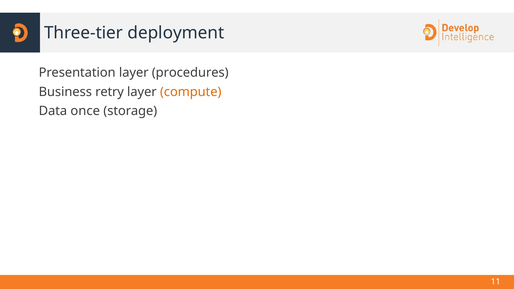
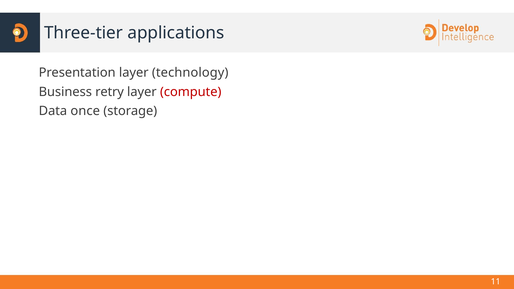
deployment: deployment -> applications (176, 33)
procedures: procedures -> technology (190, 73)
compute colour: orange -> red (191, 92)
